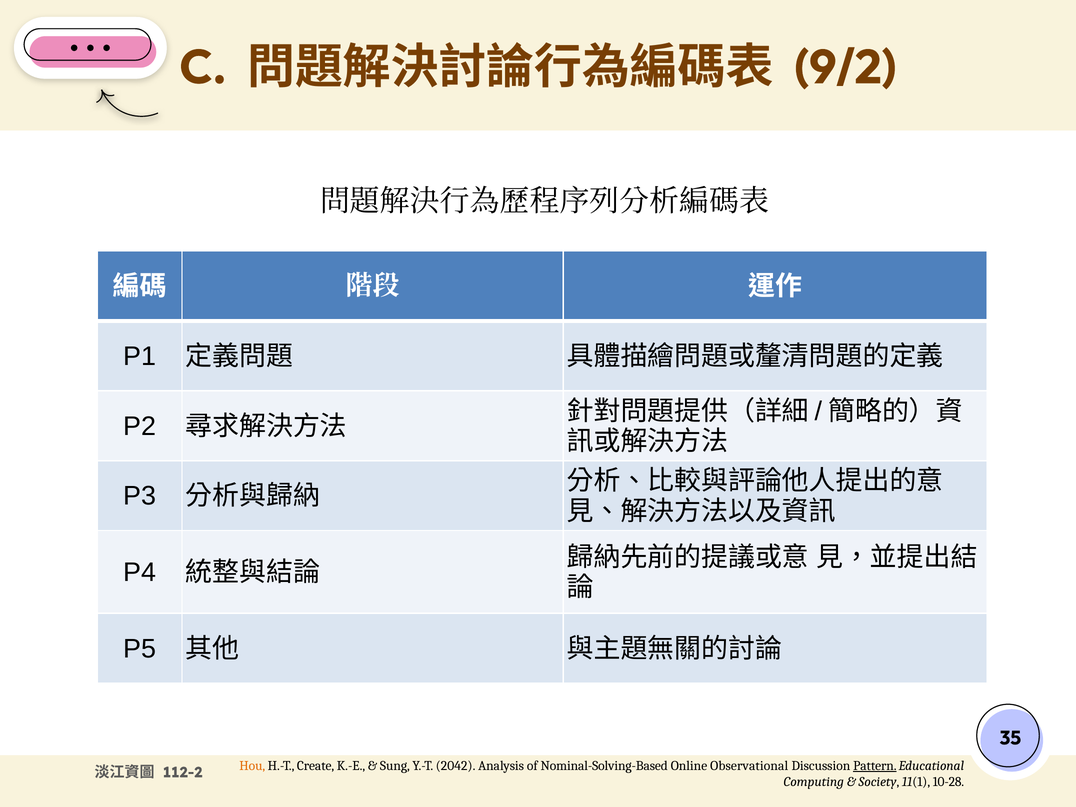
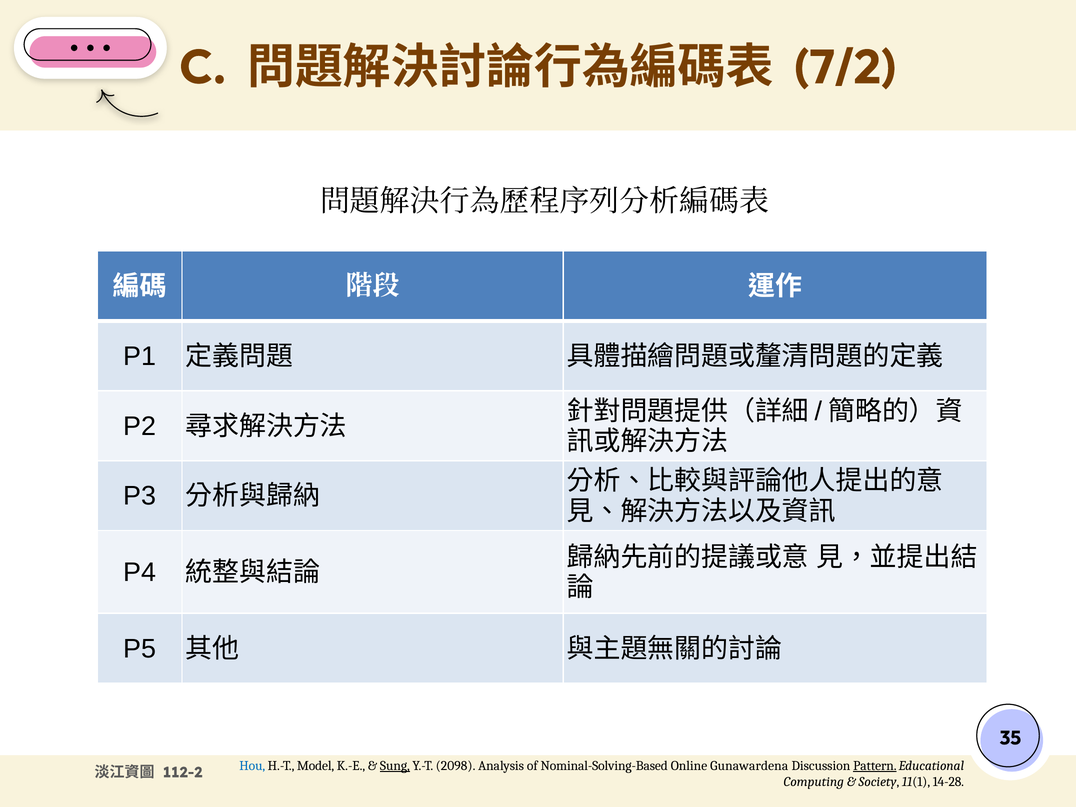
9/2: 9/2 -> 7/2 (845, 68)
Hou colour: orange -> blue (252, 766)
Create: Create -> Model (316, 766)
Sung underline: none -> present (395, 766)
2042: 2042 -> 2098 (456, 766)
Observational: Observational -> Gunawardena (749, 766)
10-28: 10-28 -> 14-28 (948, 782)
